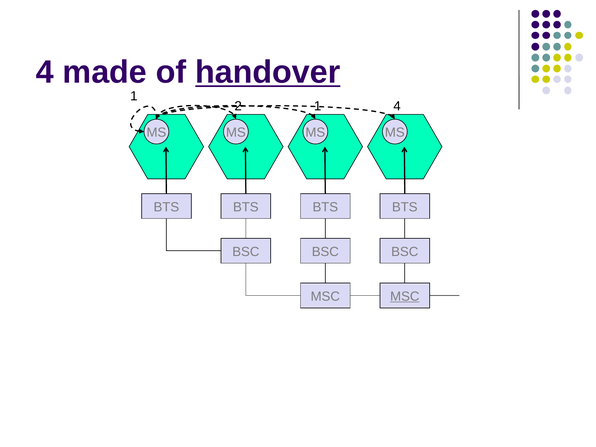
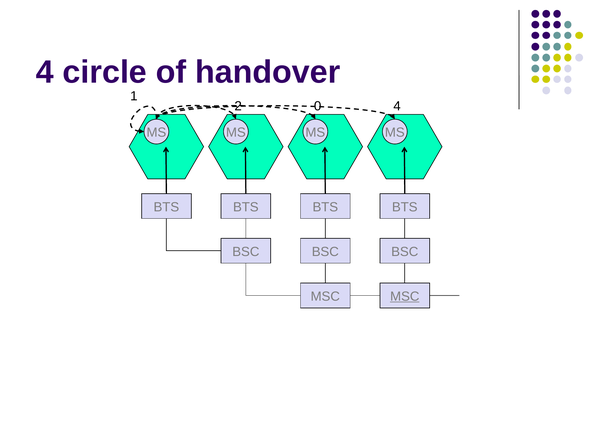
made: made -> circle (105, 72)
handover underline: present -> none (268, 72)
2 1: 1 -> 0 (318, 106)
